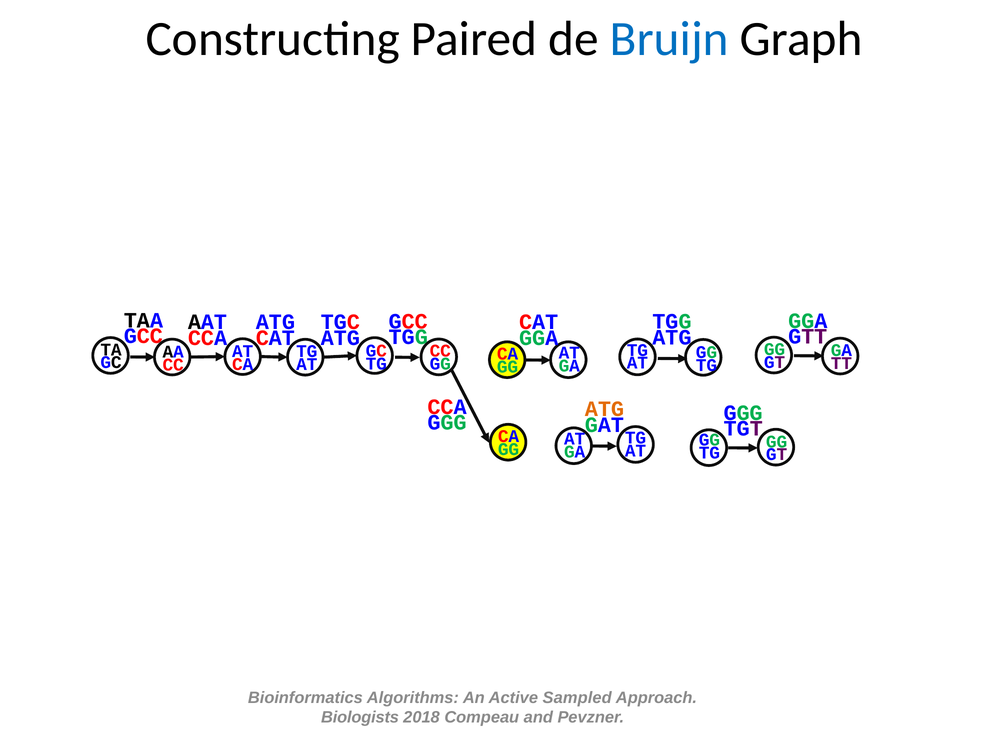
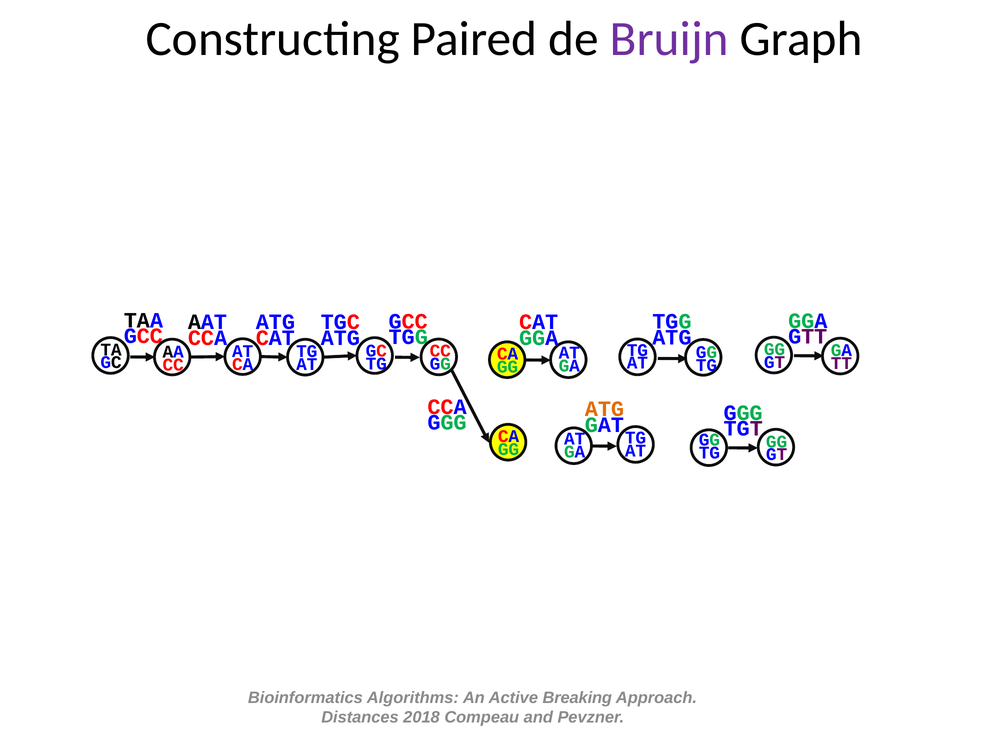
Bruijn colour: blue -> purple (669, 39)
Sampled: Sampled -> Breaking (577, 697)
Biologists: Biologists -> Distances (360, 717)
